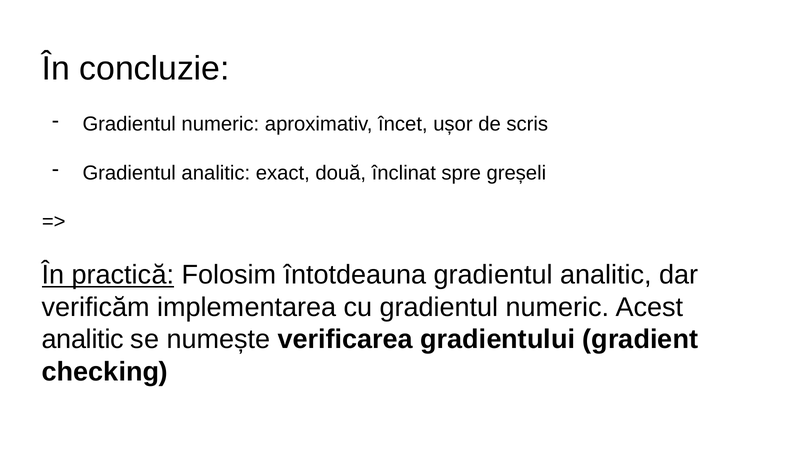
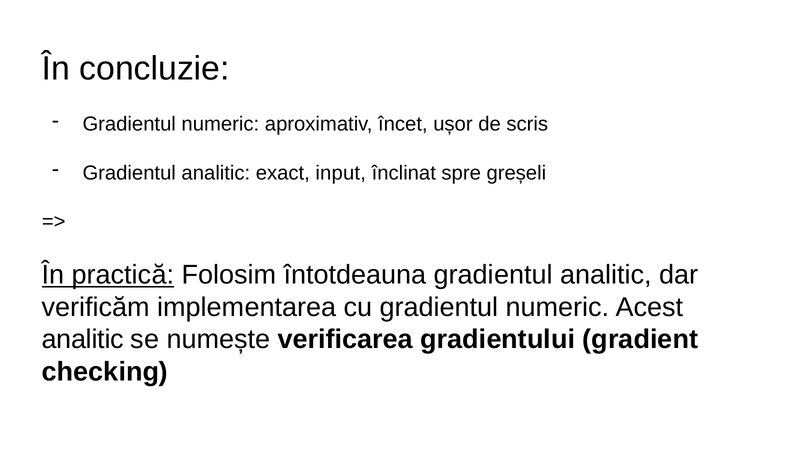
două: două -> input (341, 173)
